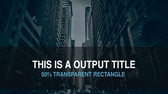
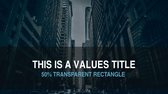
OUTPUT: OUTPUT -> VALUES (91, 65)
